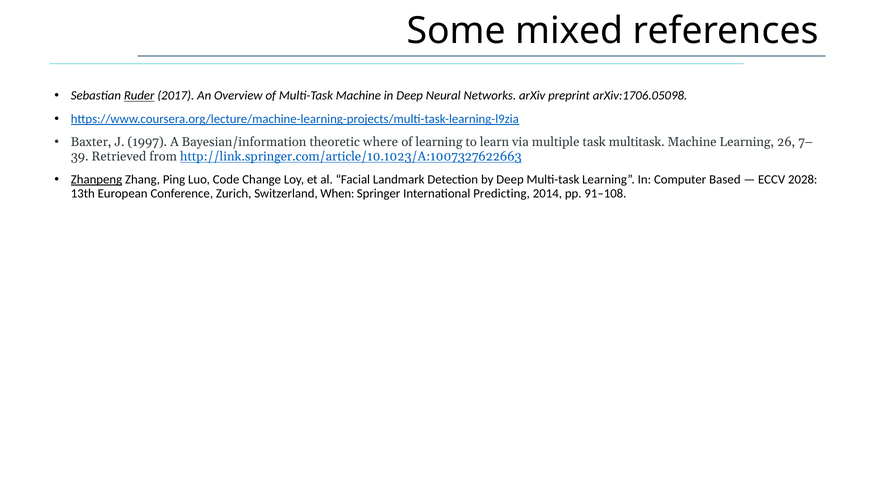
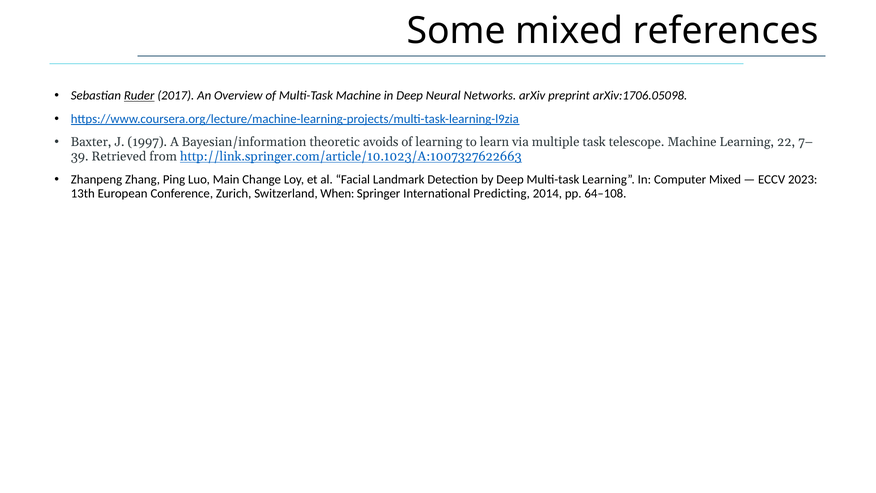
where: where -> avoids (381, 142)
multitask: multitask -> telescope (637, 142)
26: 26 -> 22 (786, 142)
Zhanpeng underline: present -> none (96, 179)
Code: Code -> Main (226, 179)
Computer Based: Based -> Mixed (725, 179)
2028: 2028 -> 2023 (803, 179)
91–108: 91–108 -> 64–108 (605, 193)
